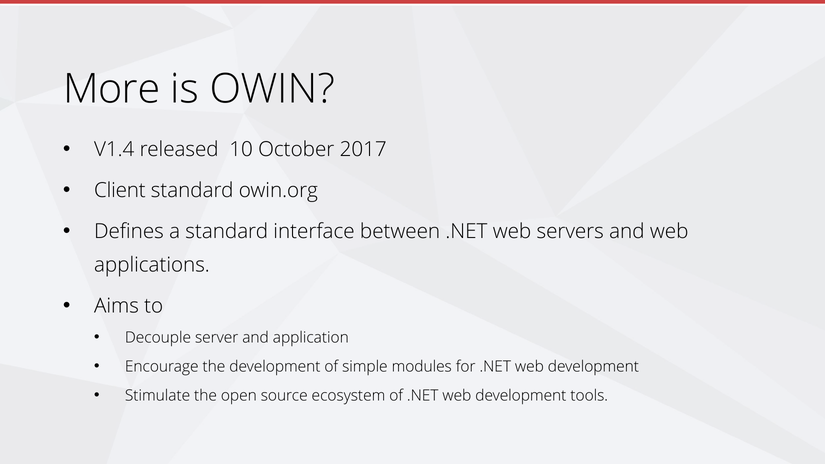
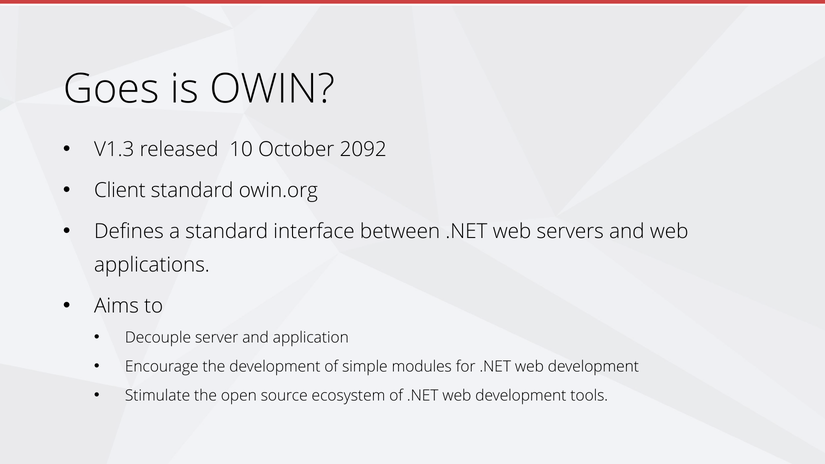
More: More -> Goes (111, 89)
V1.4: V1.4 -> V1.3 (114, 149)
2017: 2017 -> 2092 (363, 149)
